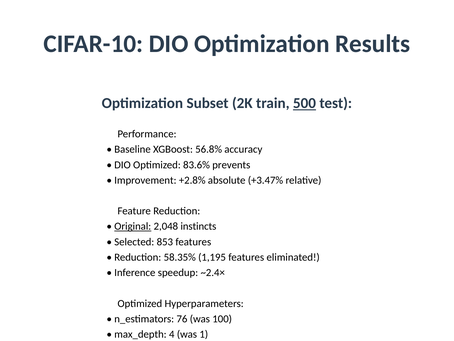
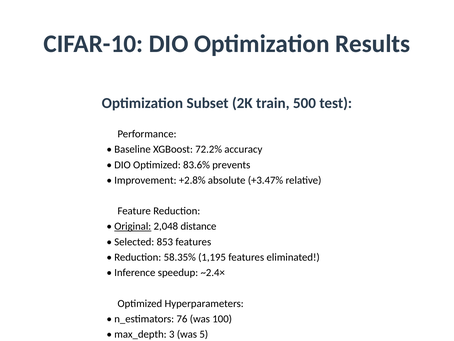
500 underline: present -> none (304, 103)
56.8%: 56.8% -> 72.2% (209, 149)
instincts: instincts -> distance (198, 226)
4: 4 -> 3 (172, 334)
1: 1 -> 5 (204, 334)
